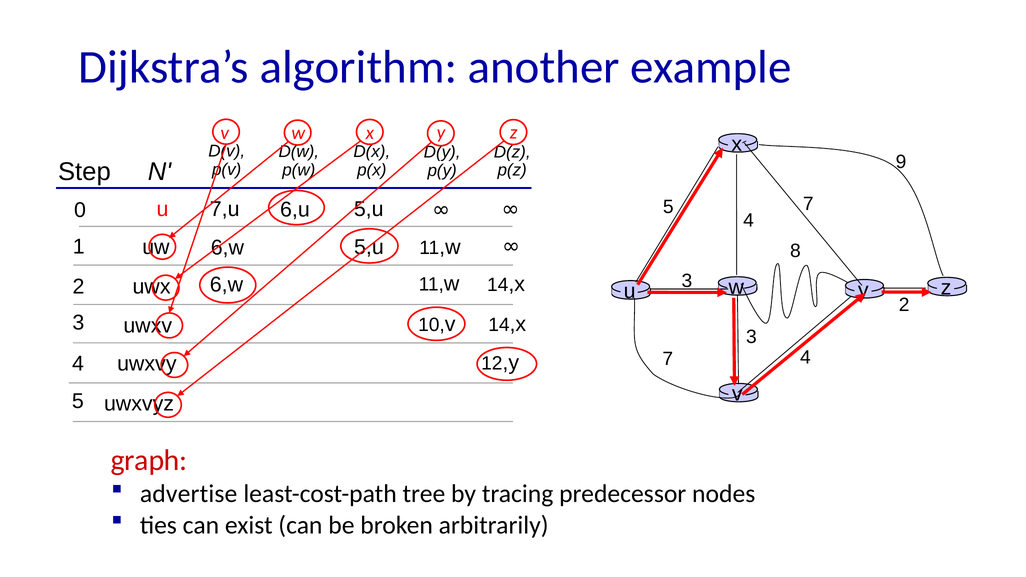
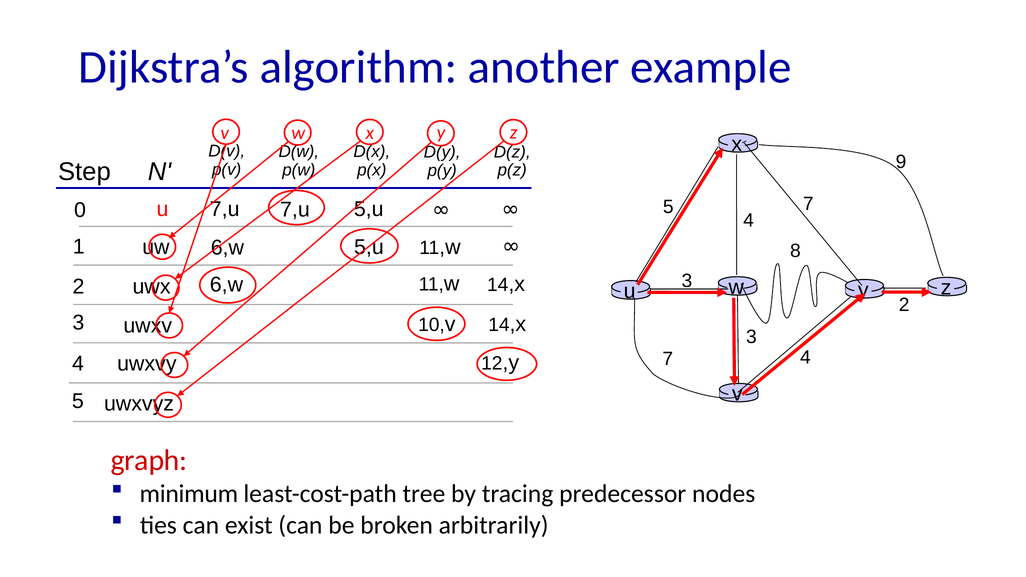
7,u 6,u: 6,u -> 7,u (295, 210)
advertise: advertise -> minimum (189, 494)
